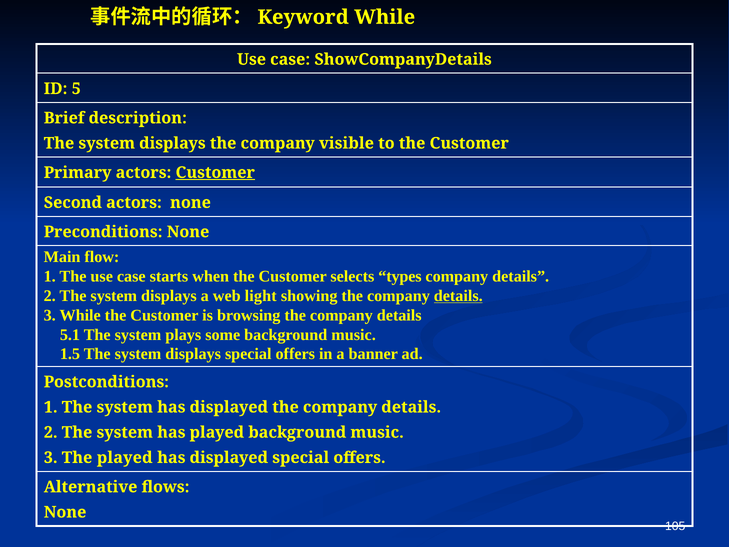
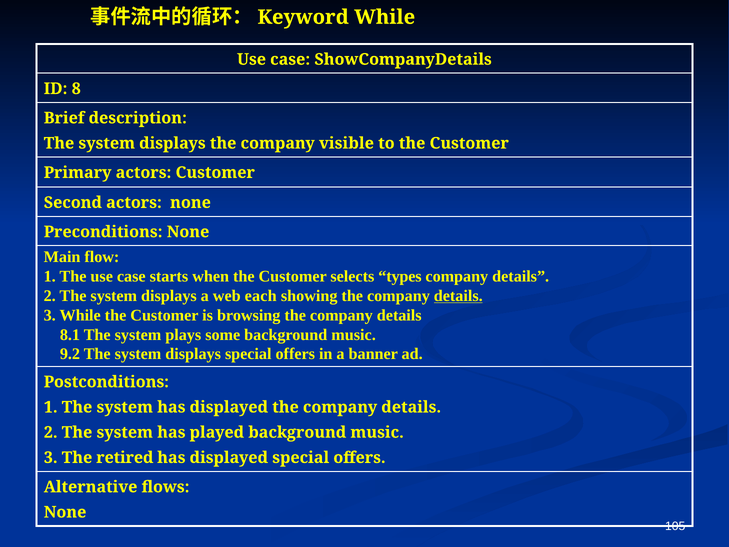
5: 5 -> 8 (76, 89)
Customer underline: present -> none (215, 172)
light: light -> each (261, 296)
5.1: 5.1 -> 8.1 (70, 335)
1.5: 1.5 -> 9.2 (70, 354)
The played: played -> retired (125, 457)
